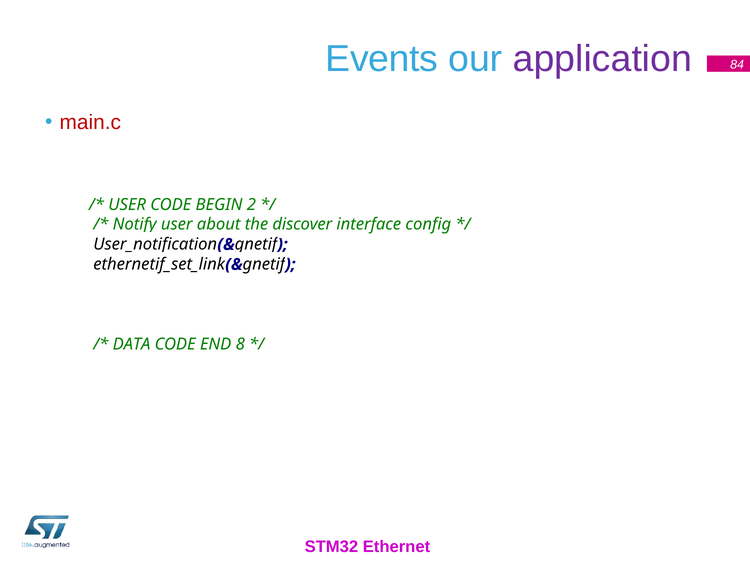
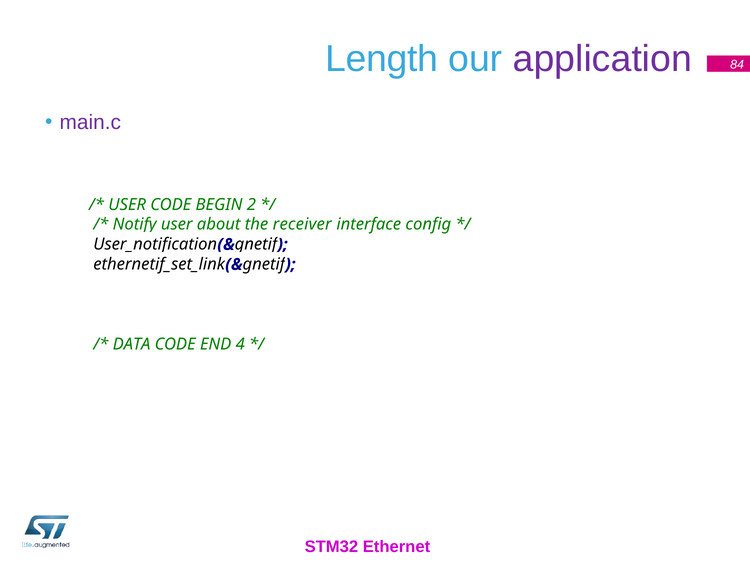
Events: Events -> Length (382, 59)
main.c colour: red -> purple (90, 123)
discover: discover -> receiver (302, 225)
8: 8 -> 4 (240, 345)
